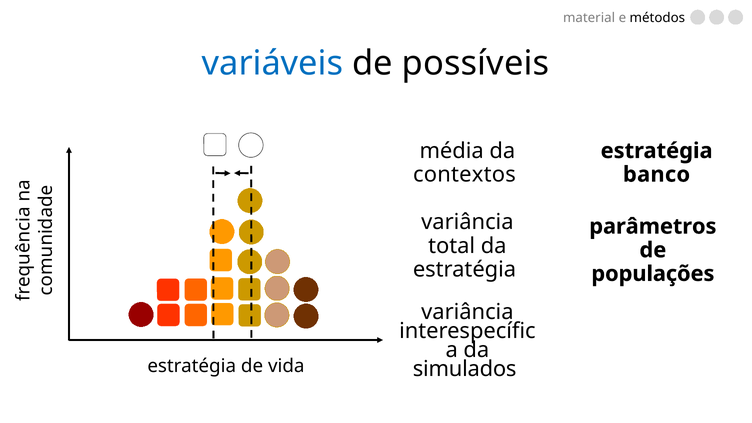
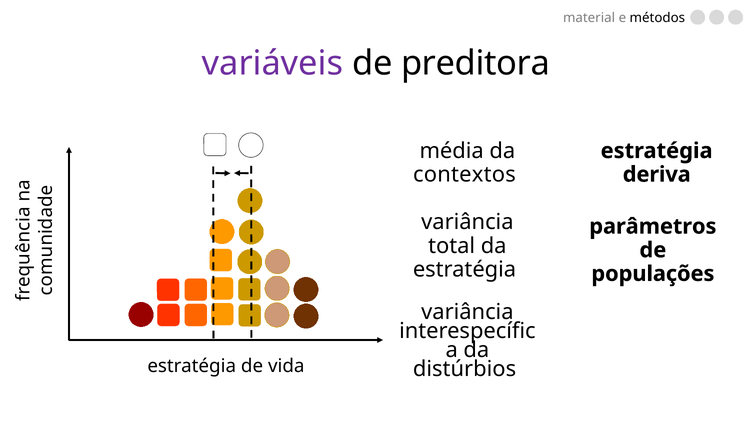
variáveis colour: blue -> purple (272, 63)
possíveis: possíveis -> preditora (476, 63)
banco: banco -> deriva (657, 174)
simulados: simulados -> distúrbios (465, 369)
